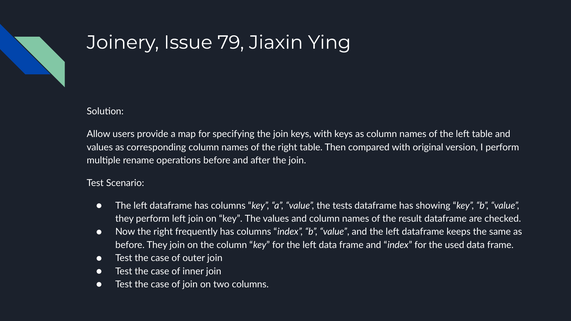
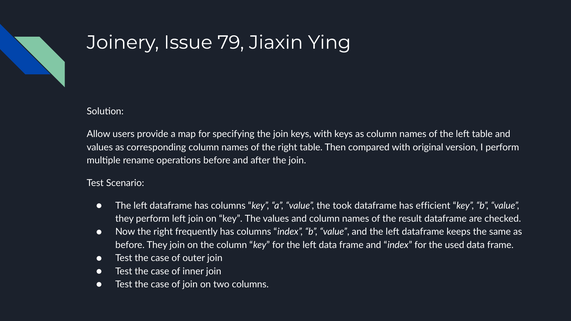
tests: tests -> took (342, 206)
showing: showing -> efficient (433, 206)
